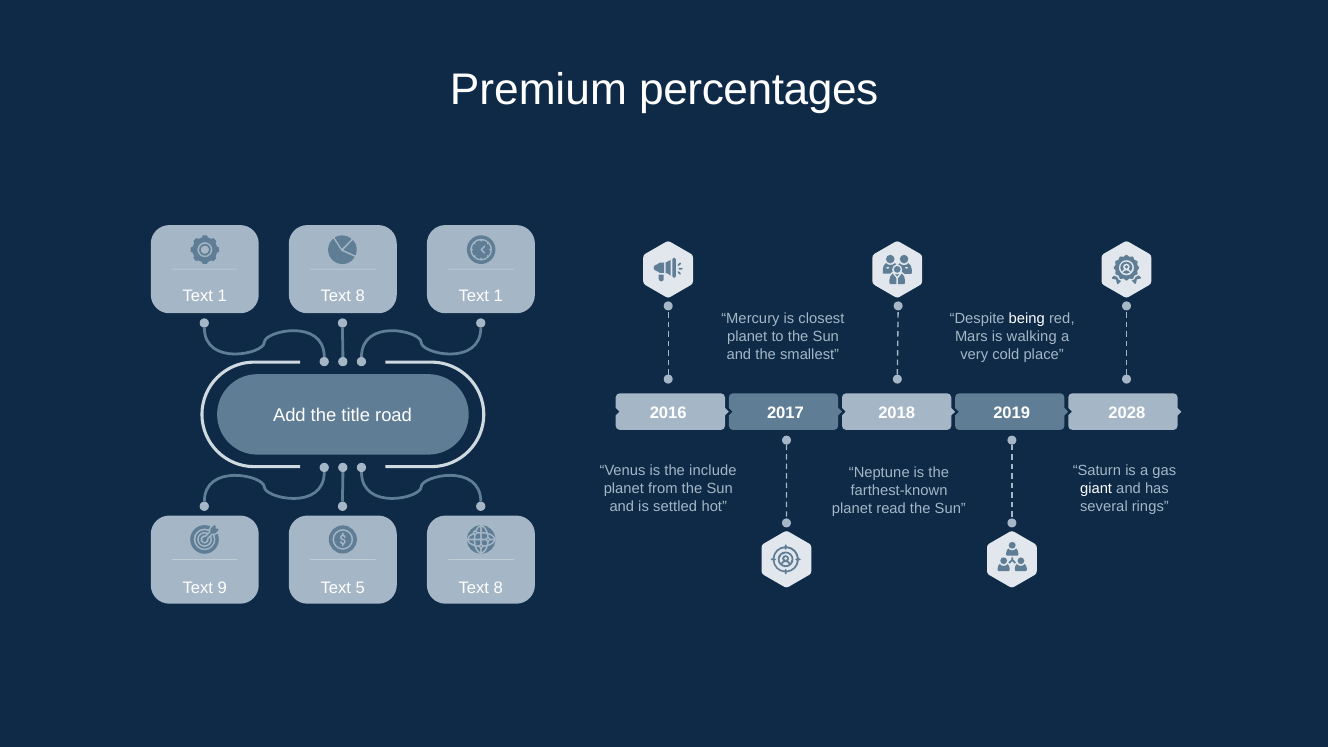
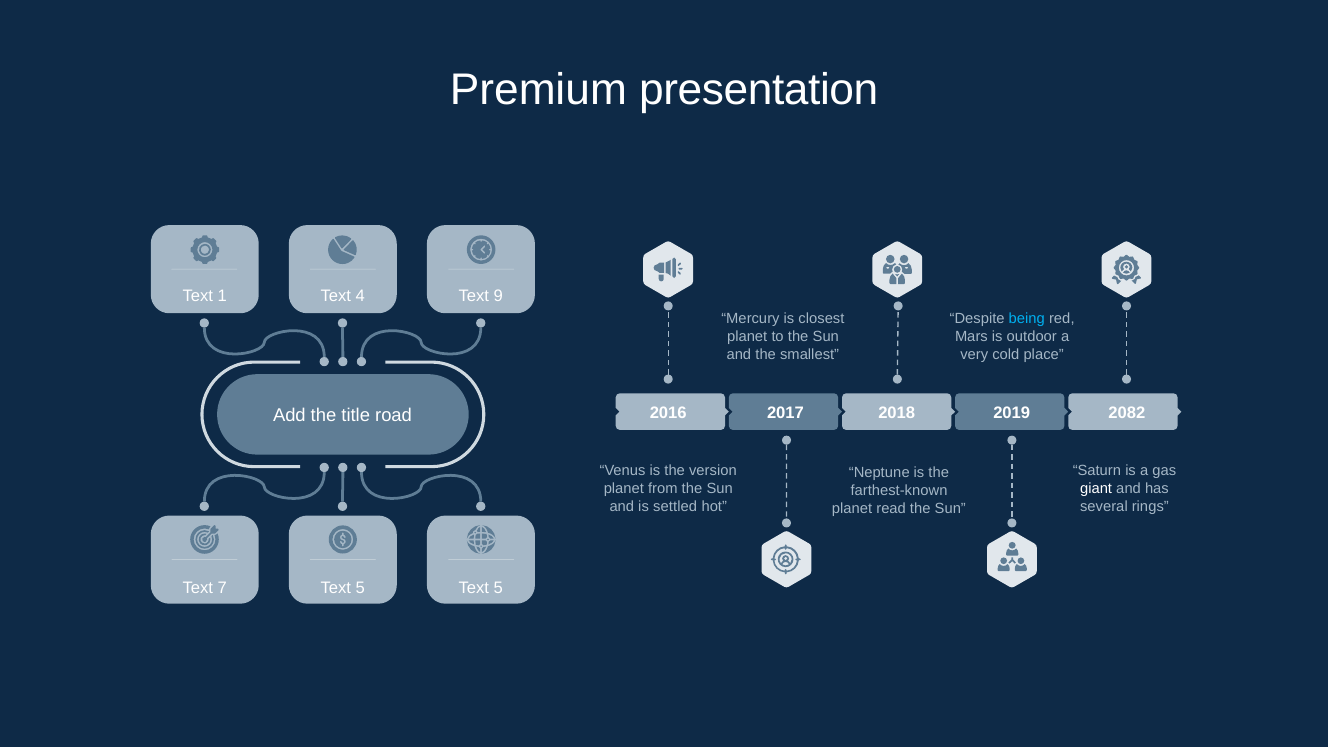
percentages: percentages -> presentation (759, 90)
1 Text 8: 8 -> 4 (360, 296)
1: 1 -> 9 (498, 296)
being colour: white -> light blue (1027, 319)
walking: walking -> outdoor (1032, 337)
2028: 2028 -> 2082 (1127, 413)
include: include -> version (713, 471)
9: 9 -> 7 (222, 588)
5 Text 8: 8 -> 5 (498, 588)
